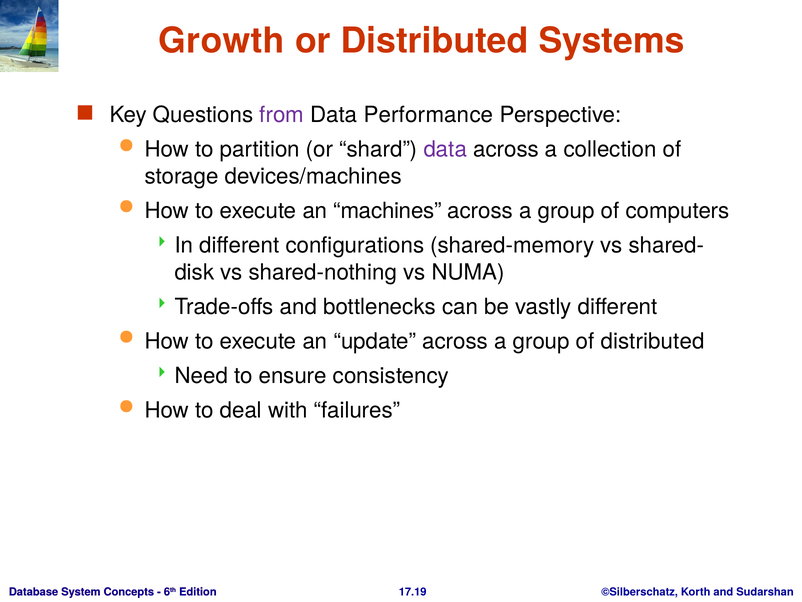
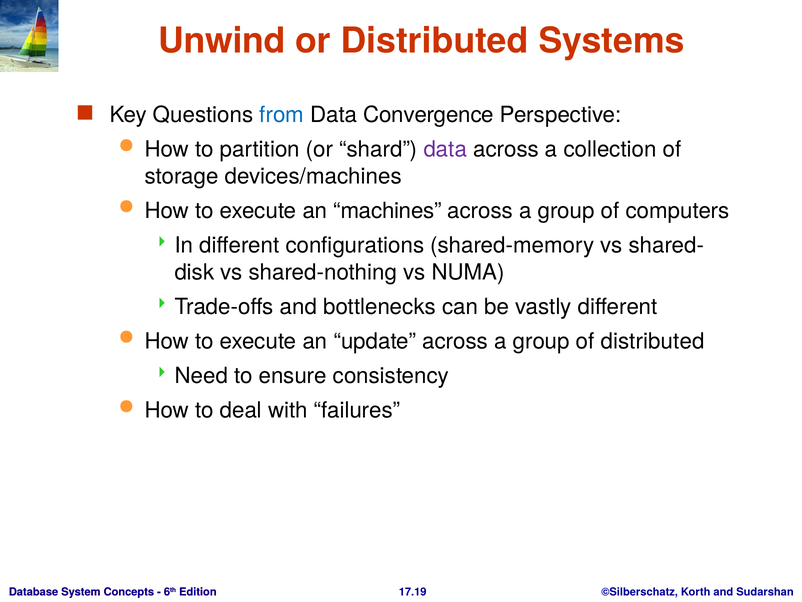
Growth: Growth -> Unwind (222, 41)
from colour: purple -> blue (282, 115)
Performance: Performance -> Convergence (429, 115)
